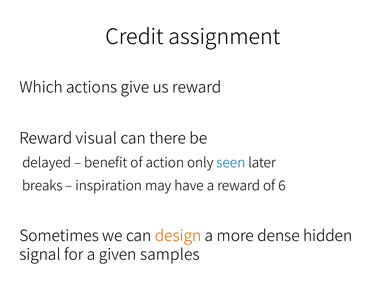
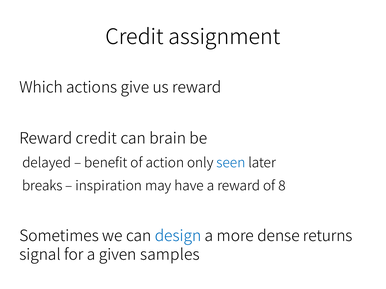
Reward visual: visual -> credit (96, 139)
there: there -> brain (168, 139)
6: 6 -> 8 (282, 186)
design colour: orange -> blue (178, 236)
hidden: hidden -> returns (328, 236)
